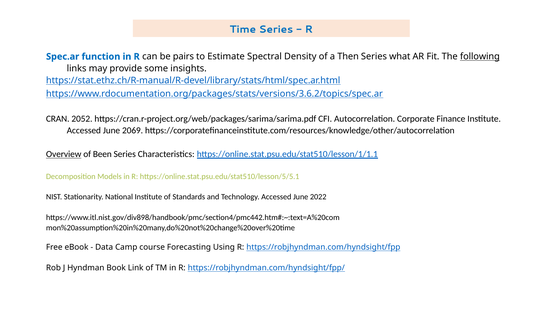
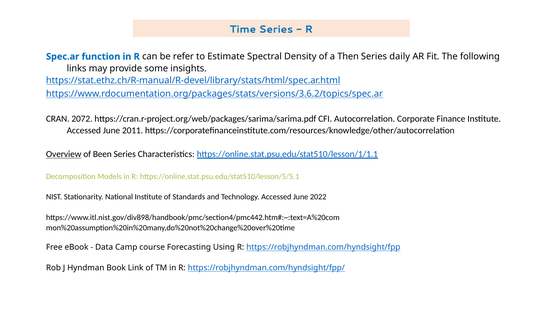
pairs: pairs -> refer (183, 56)
what: what -> daily (400, 56)
following underline: present -> none (480, 56)
2052: 2052 -> 2072 (82, 119)
2069: 2069 -> 2011 (133, 130)
